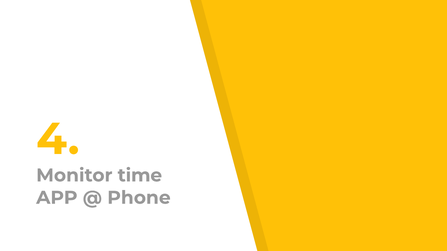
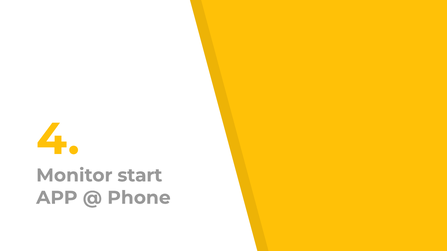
time: time -> start (140, 176)
